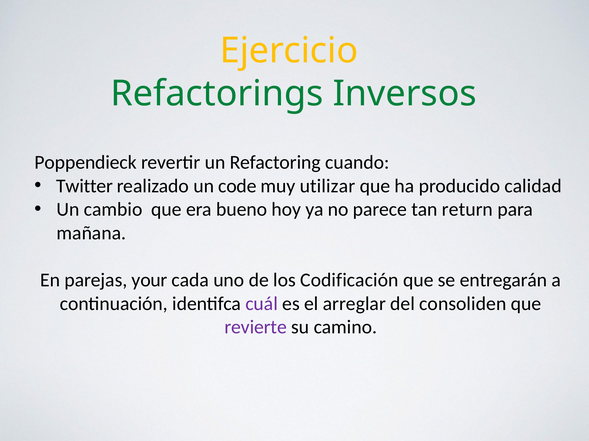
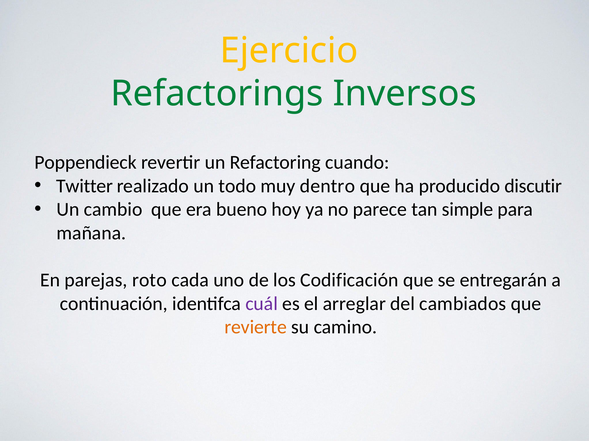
code: code -> todo (237, 186)
utilizar: utilizar -> dentro (327, 186)
calidad: calidad -> discutir (533, 186)
return: return -> simple (468, 210)
your: your -> roto (149, 281)
consoliden: consoliden -> cambiados (463, 304)
revierte colour: purple -> orange (256, 328)
